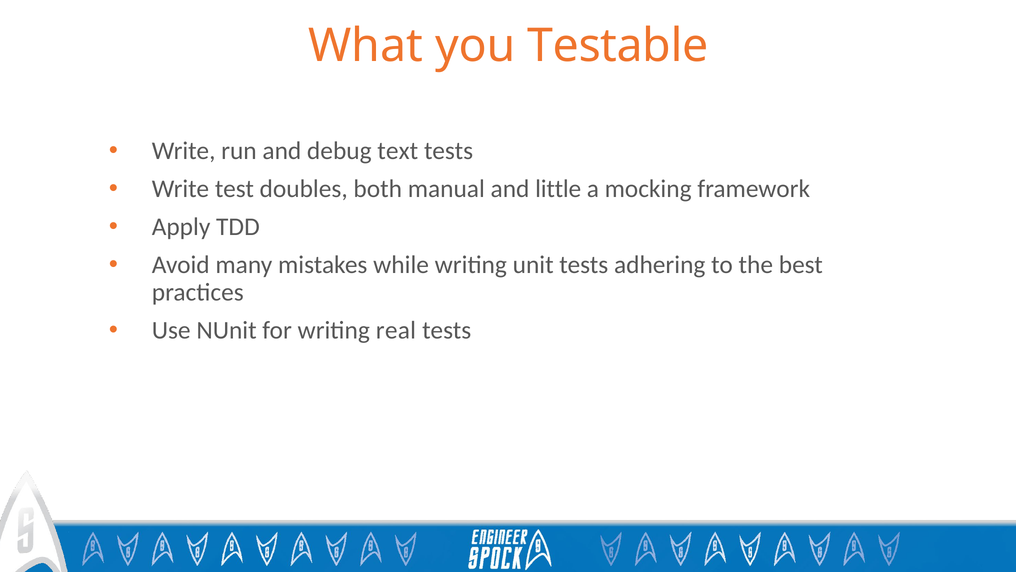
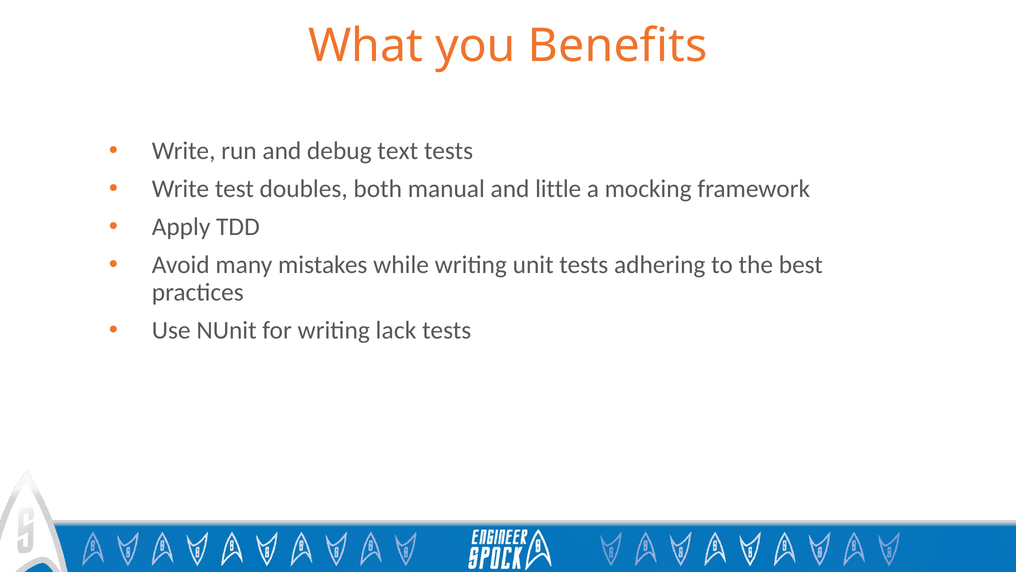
Testable: Testable -> Benefits (618, 46)
real: real -> lack (396, 330)
